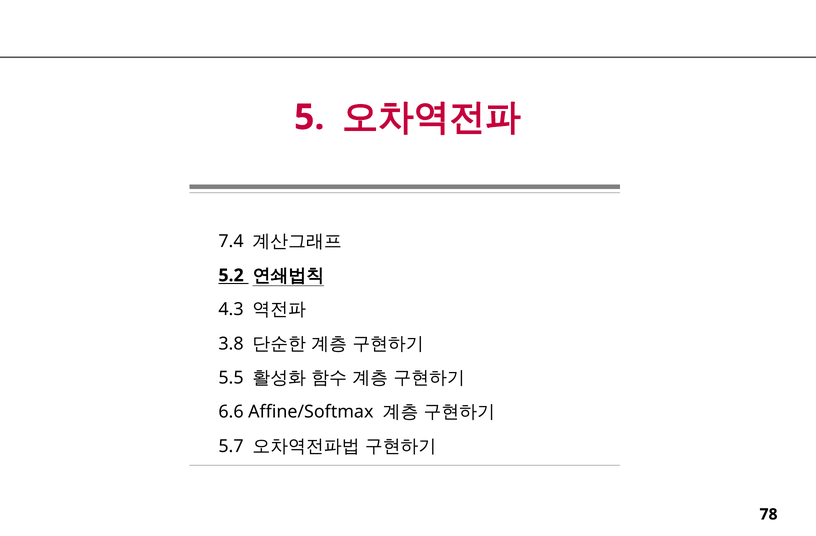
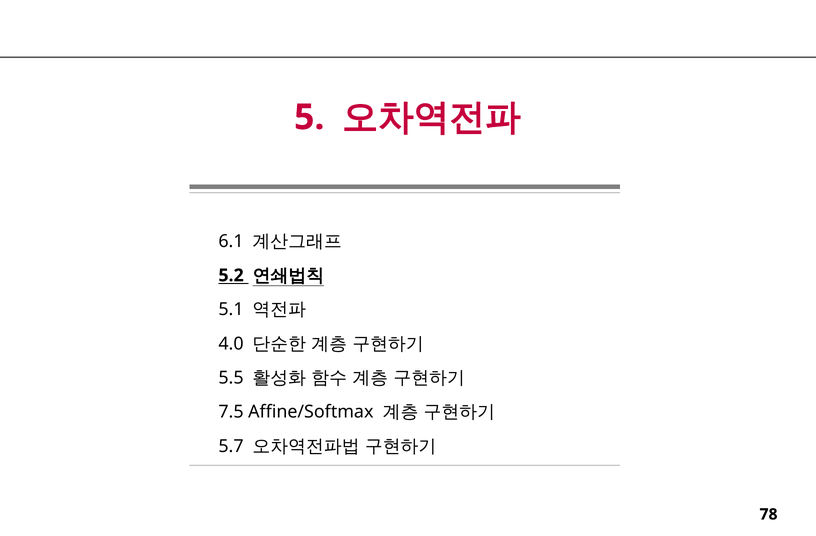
7.4: 7.4 -> 6.1 (231, 241)
4.3: 4.3 -> 5.1 (231, 310)
3.8: 3.8 -> 4.0 (231, 344)
6.6: 6.6 -> 7.5 (231, 412)
